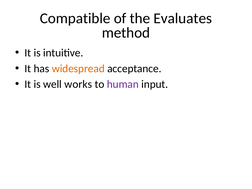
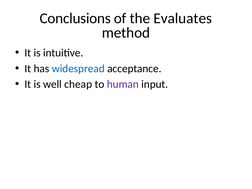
Compatible: Compatible -> Conclusions (75, 18)
widespread colour: orange -> blue (78, 69)
works: works -> cheap (78, 84)
